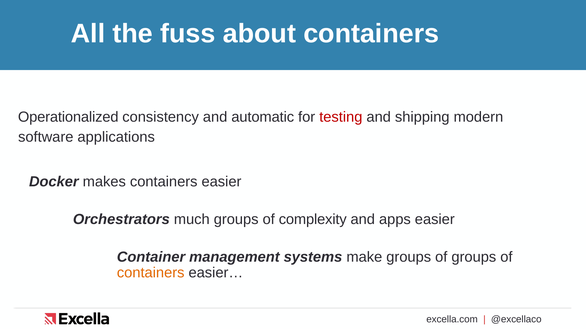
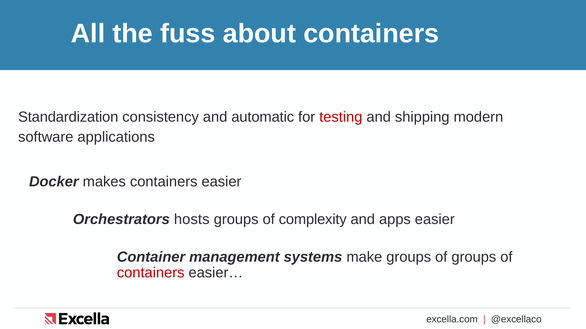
Operationalized: Operationalized -> Standardization (68, 117)
much: much -> hosts (192, 220)
containers colour: orange -> red (151, 273)
